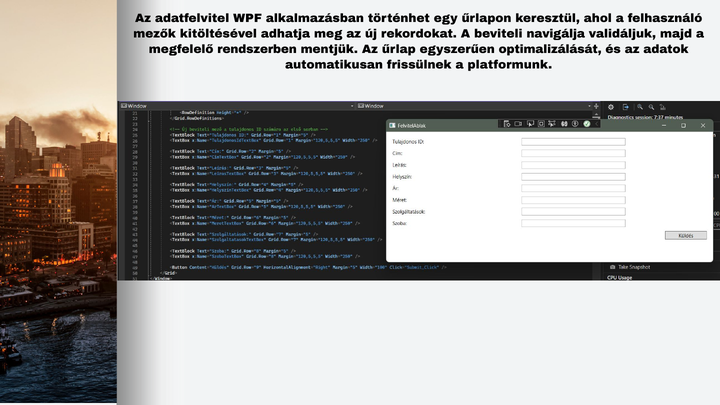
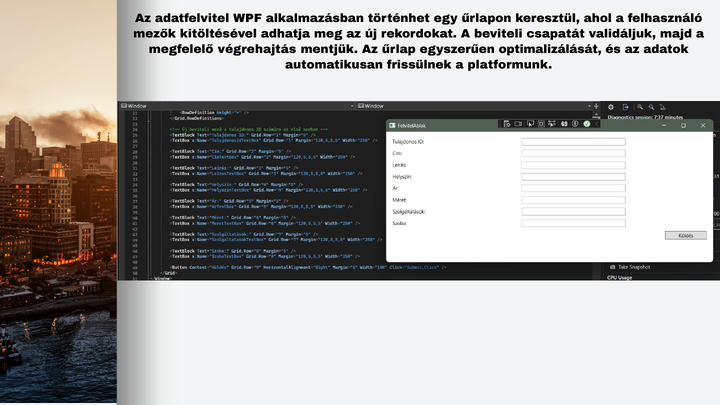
navigálja: navigálja -> csapatát (556, 34)
rendszerben: rendszerben -> végrehajtás (257, 49)
